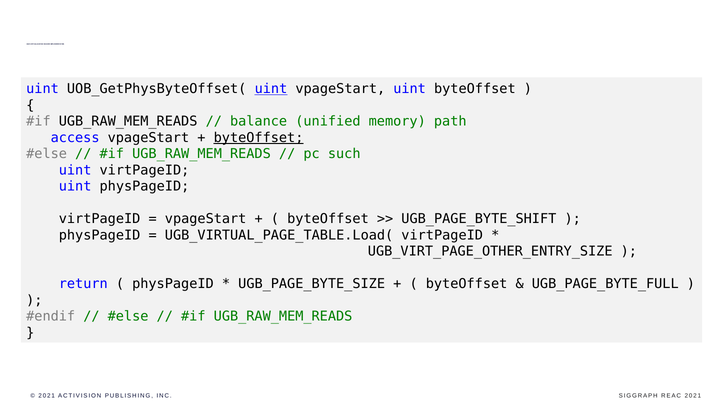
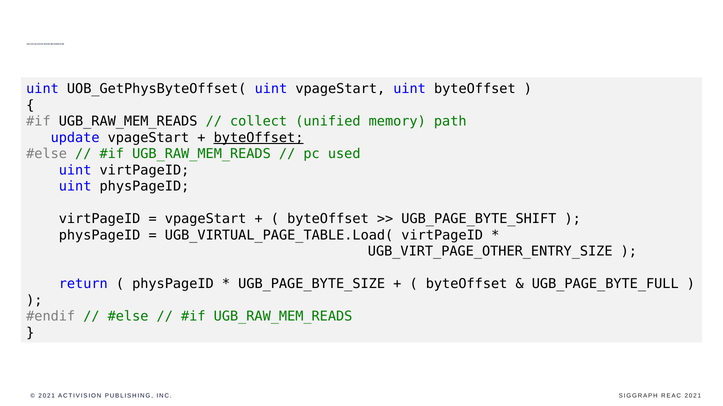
uint underline: present -> none (271, 89)
balance: balance -> collect (259, 122)
access: access -> update (75, 138)
such: such -> used (344, 154)
